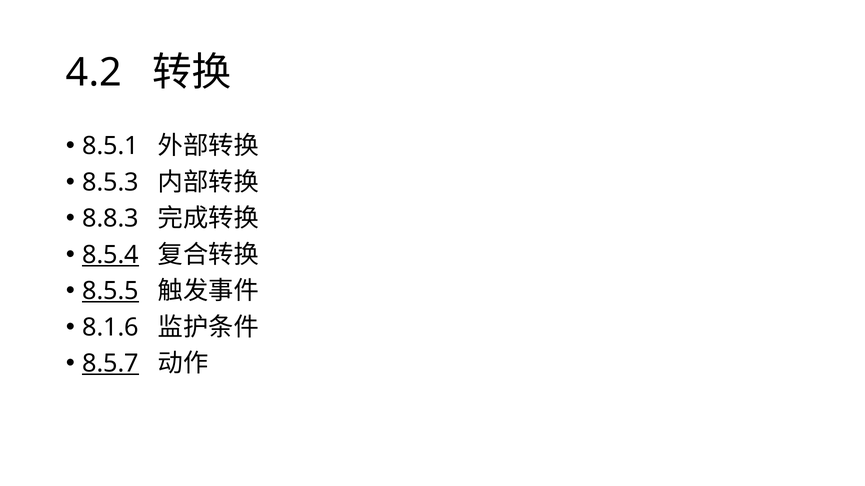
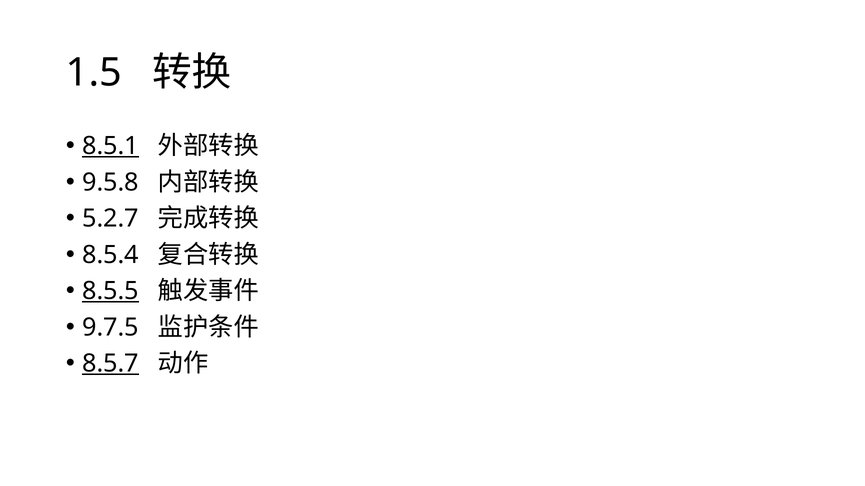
4.2: 4.2 -> 1.5 (94, 73)
8.5.1 underline: none -> present (111, 146)
8.5.3: 8.5.3 -> 9.5.8 (111, 183)
8.8.3: 8.8.3 -> 5.2.7 (111, 219)
8.5.4 underline: present -> none (111, 255)
8.1.6: 8.1.6 -> 9.7.5 (111, 328)
